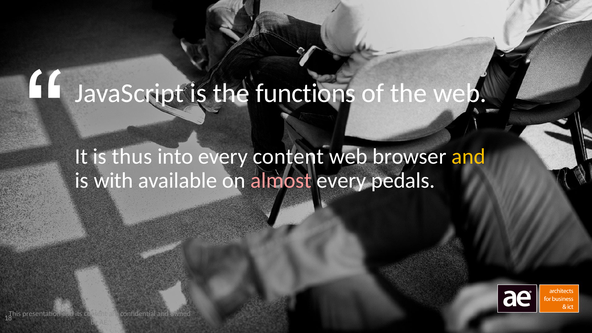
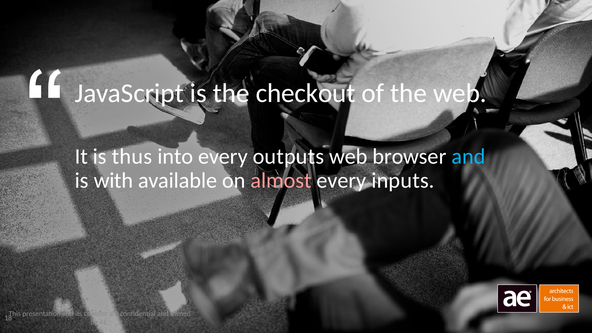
functions: functions -> checkout (306, 93)
every content: content -> outputs (288, 156)
and colour: yellow -> light blue (468, 156)
pedals: pedals -> inputs (403, 180)
